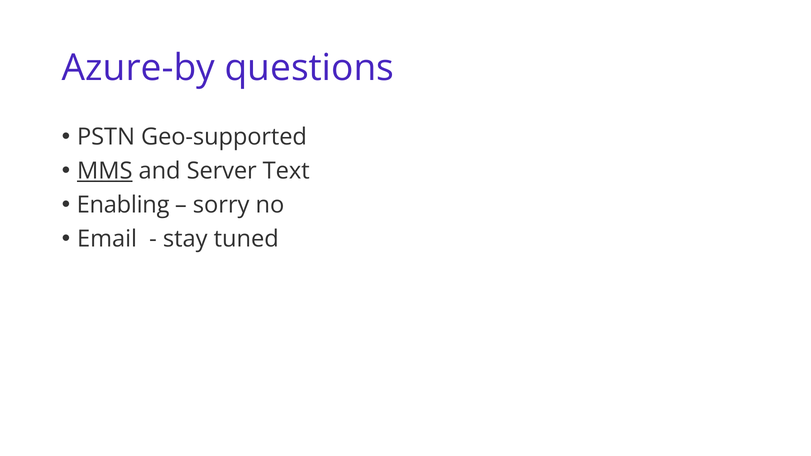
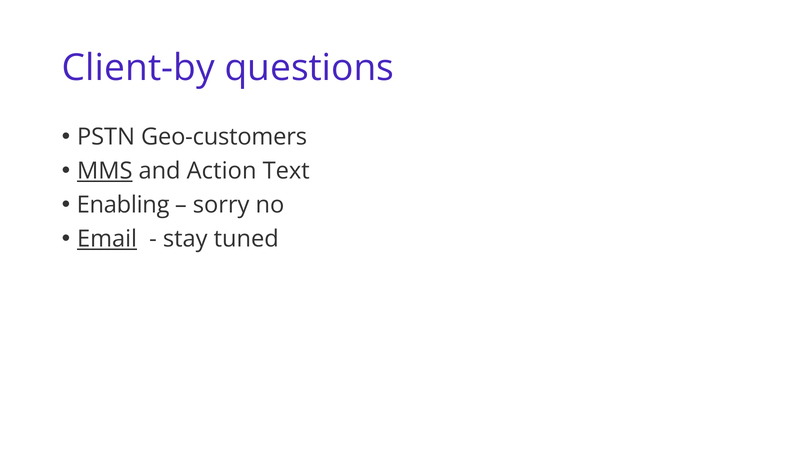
Azure-by: Azure-by -> Client-by (138, 68)
Geo-supported: Geo-supported -> Geo-customers (224, 137)
Server: Server -> Action (222, 171)
Email underline: none -> present (107, 239)
